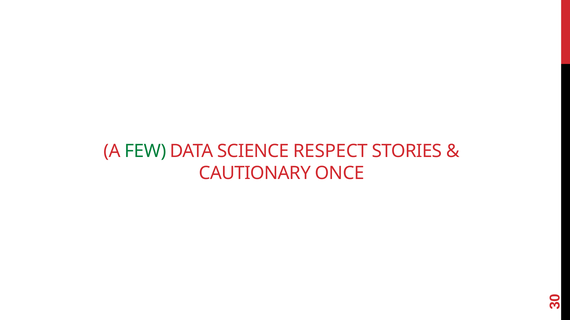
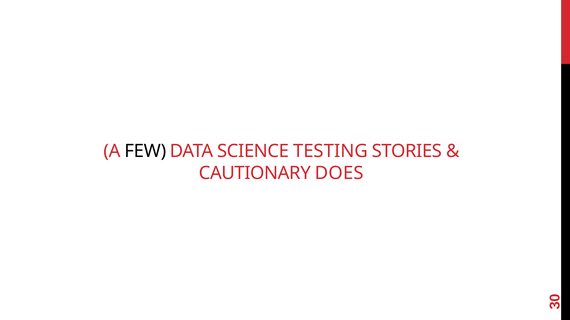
FEW colour: green -> black (145, 151)
RESPECT: RESPECT -> TESTING (330, 151)
ONCE: ONCE -> DOES (339, 173)
